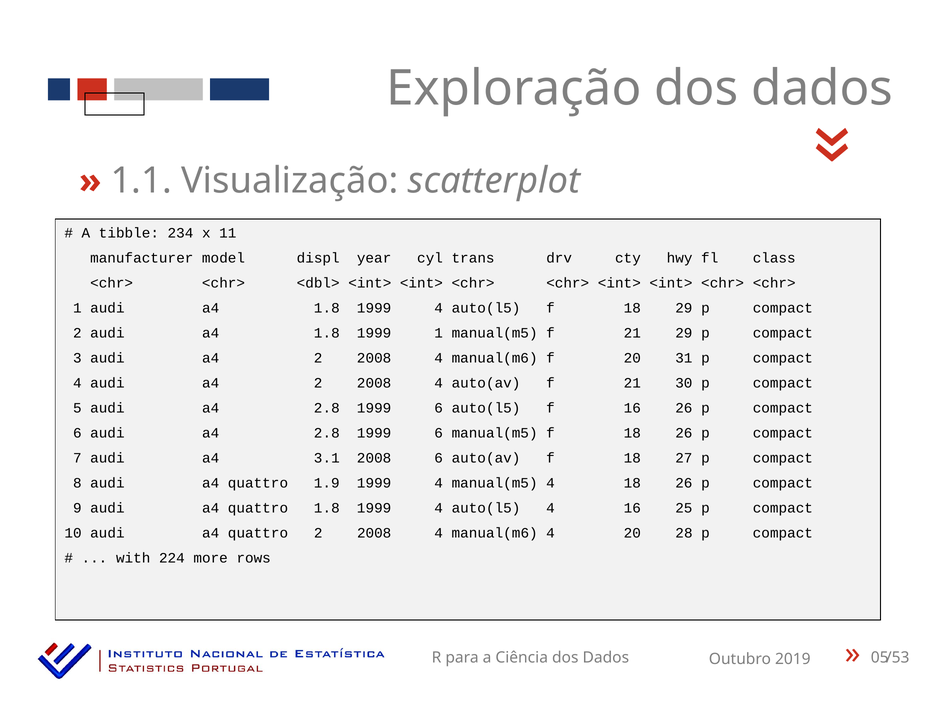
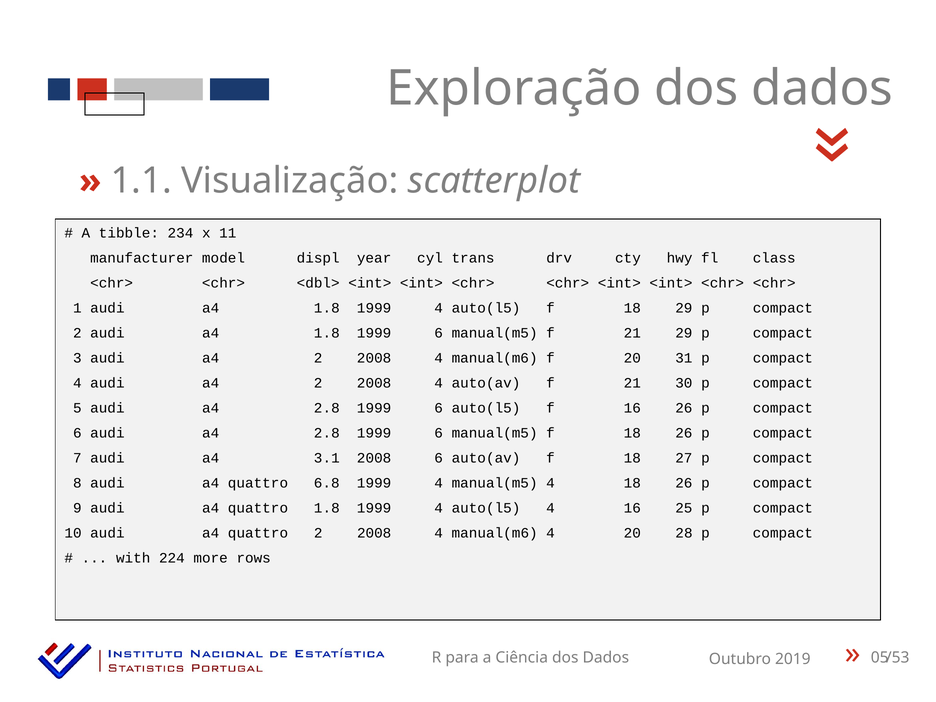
1.8 1999 1: 1 -> 6 (439, 333)
1.9: 1.9 -> 6.8 (327, 483)
